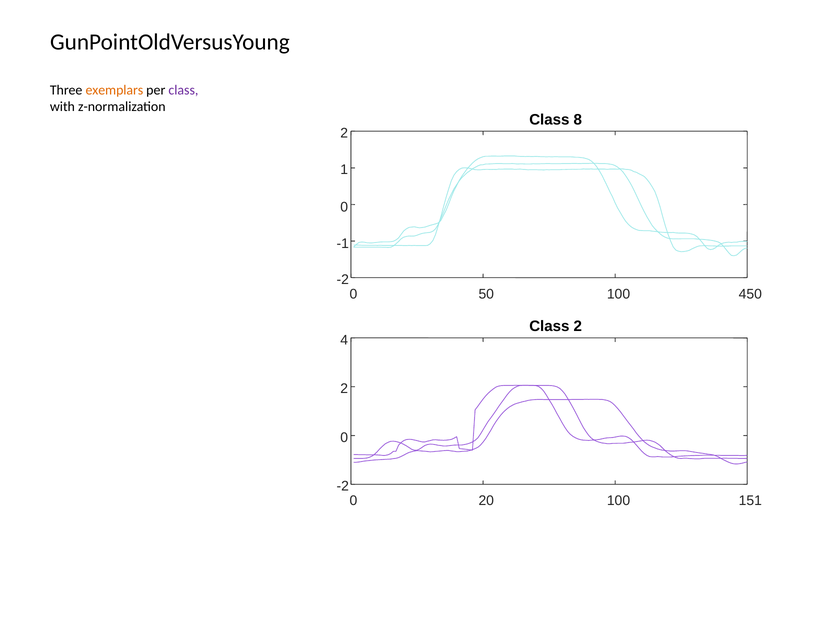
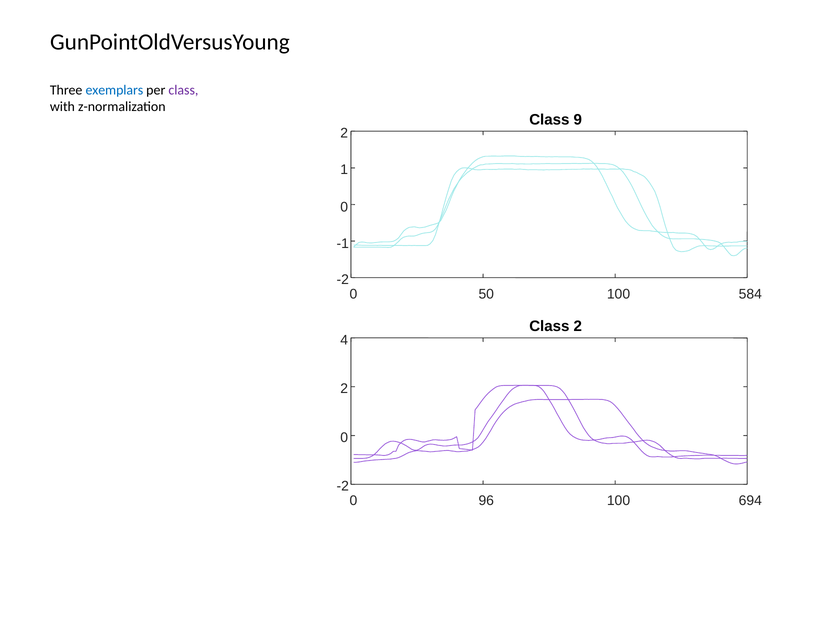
exemplars colour: orange -> blue (114, 90)
8: 8 -> 9 (578, 119)
450: 450 -> 584 (750, 294)
20: 20 -> 96 (486, 500)
151: 151 -> 694 (750, 500)
